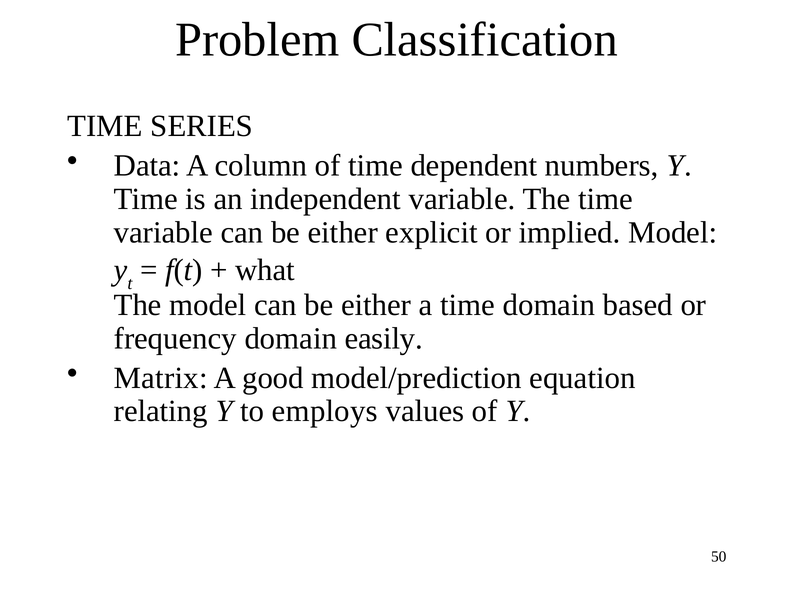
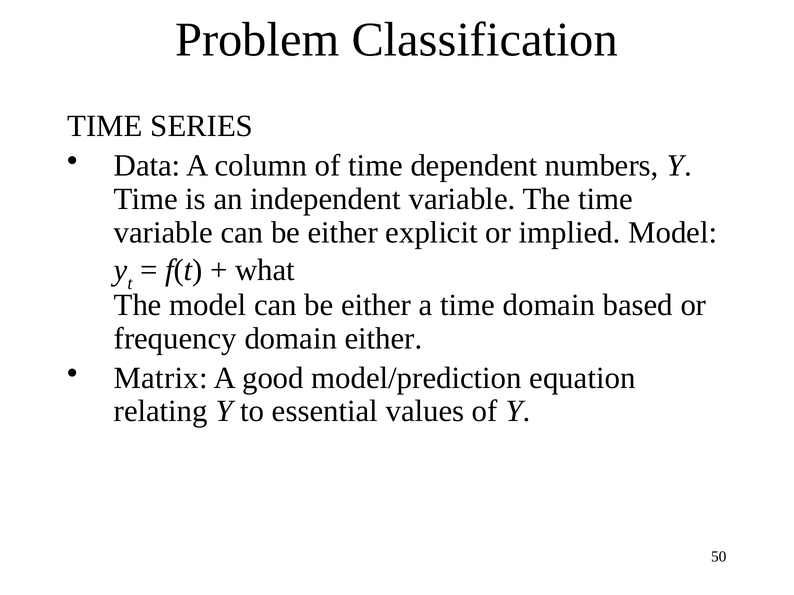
domain easily: easily -> either (384, 339)
employs: employs -> essential (325, 412)
